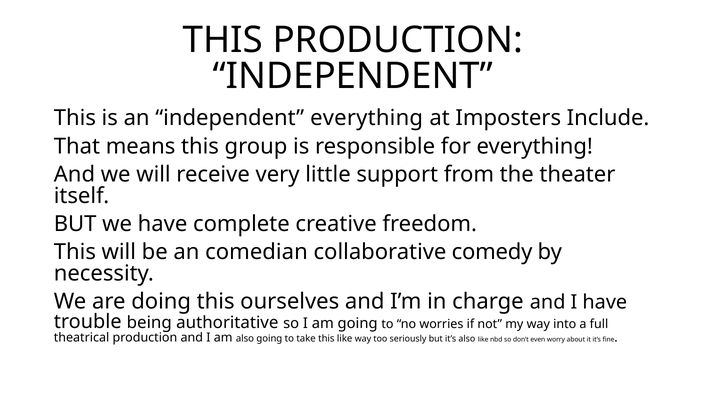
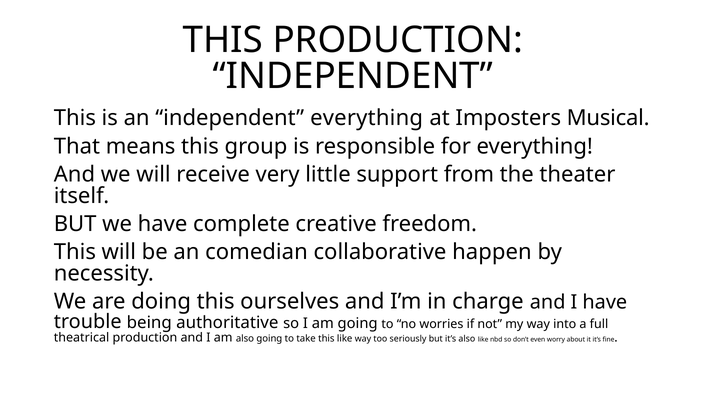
Include: Include -> Musical (608, 118)
comedy: comedy -> happen (492, 252)
